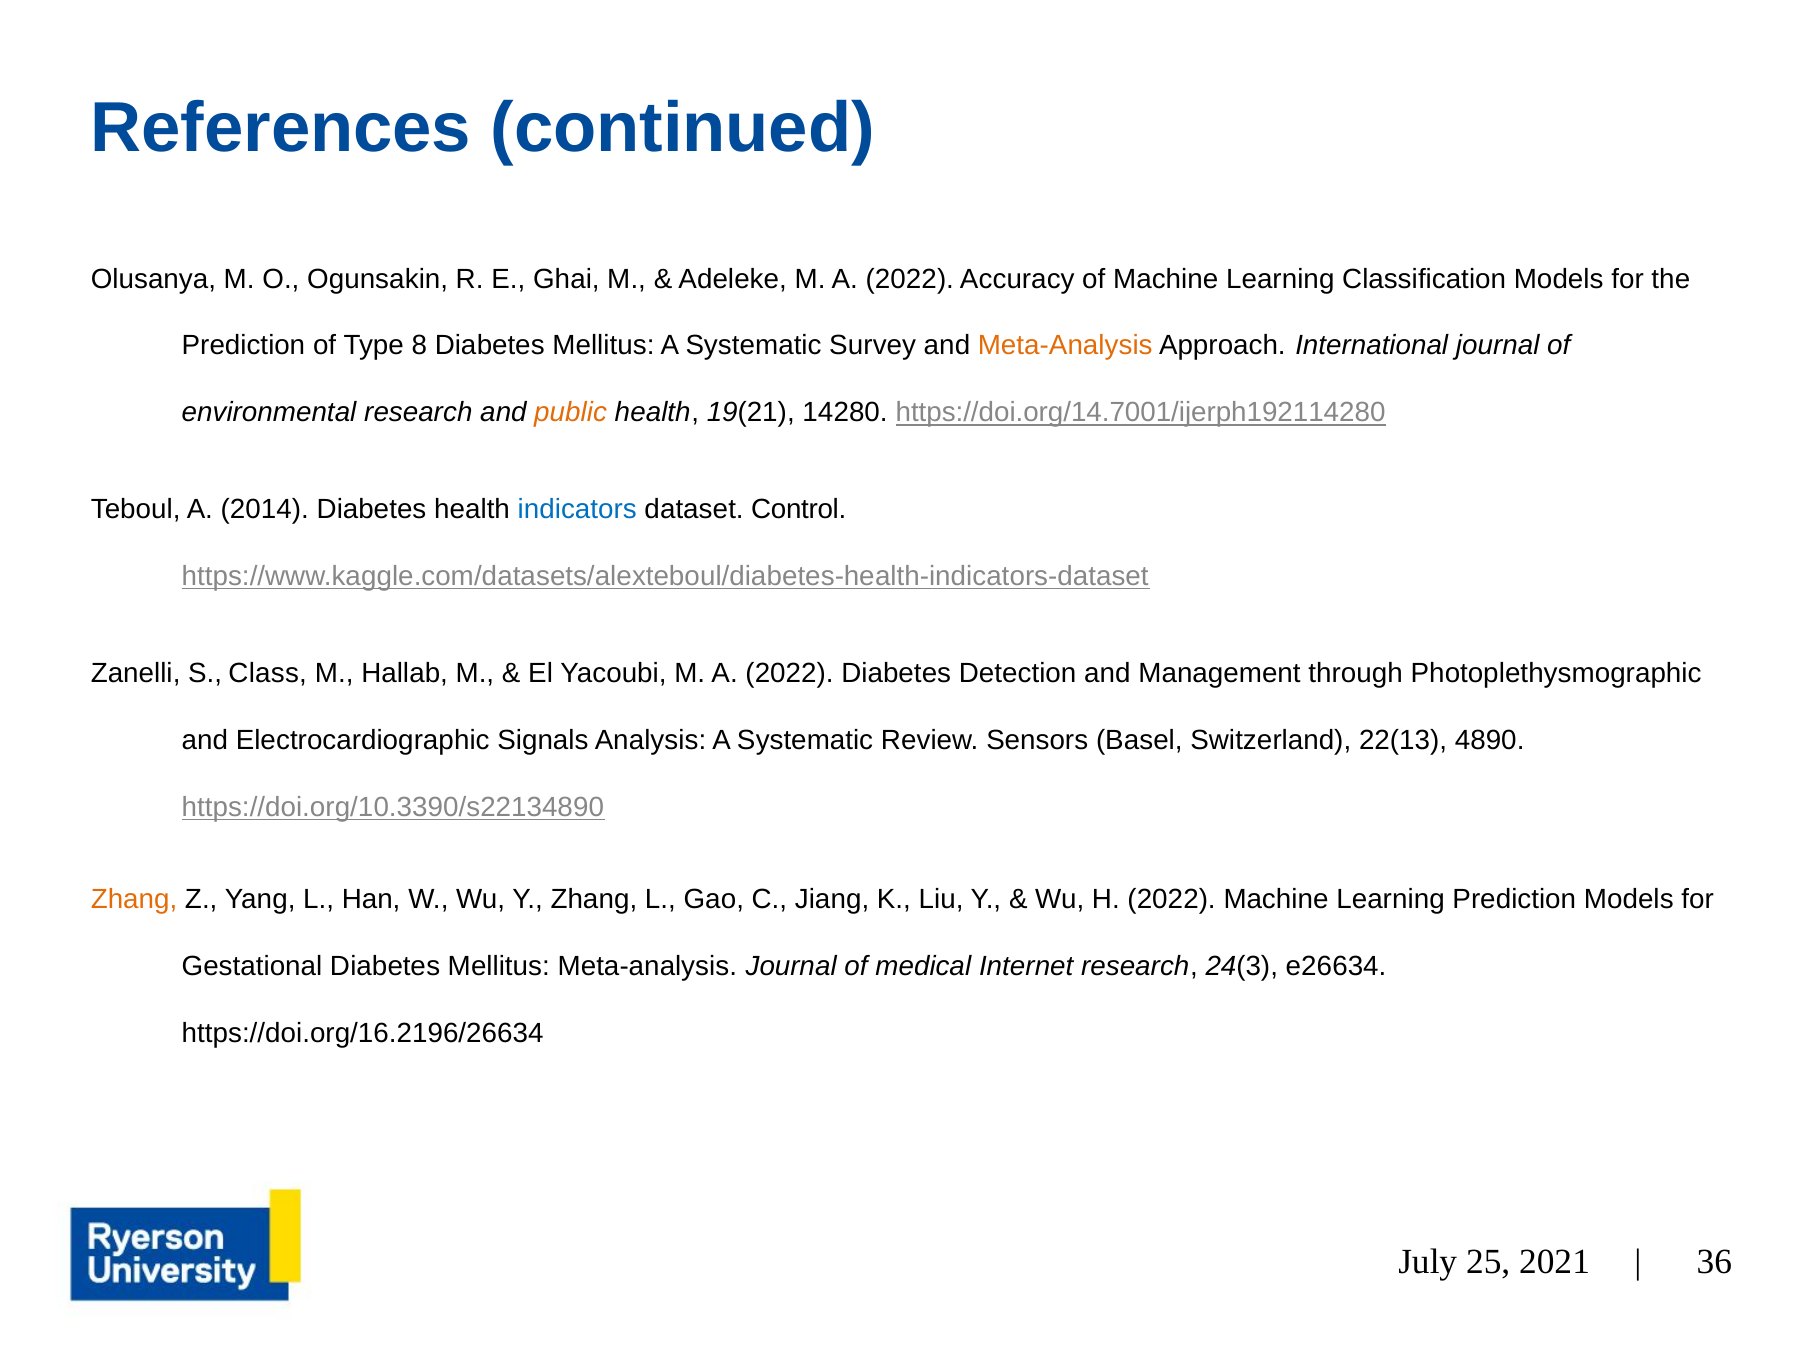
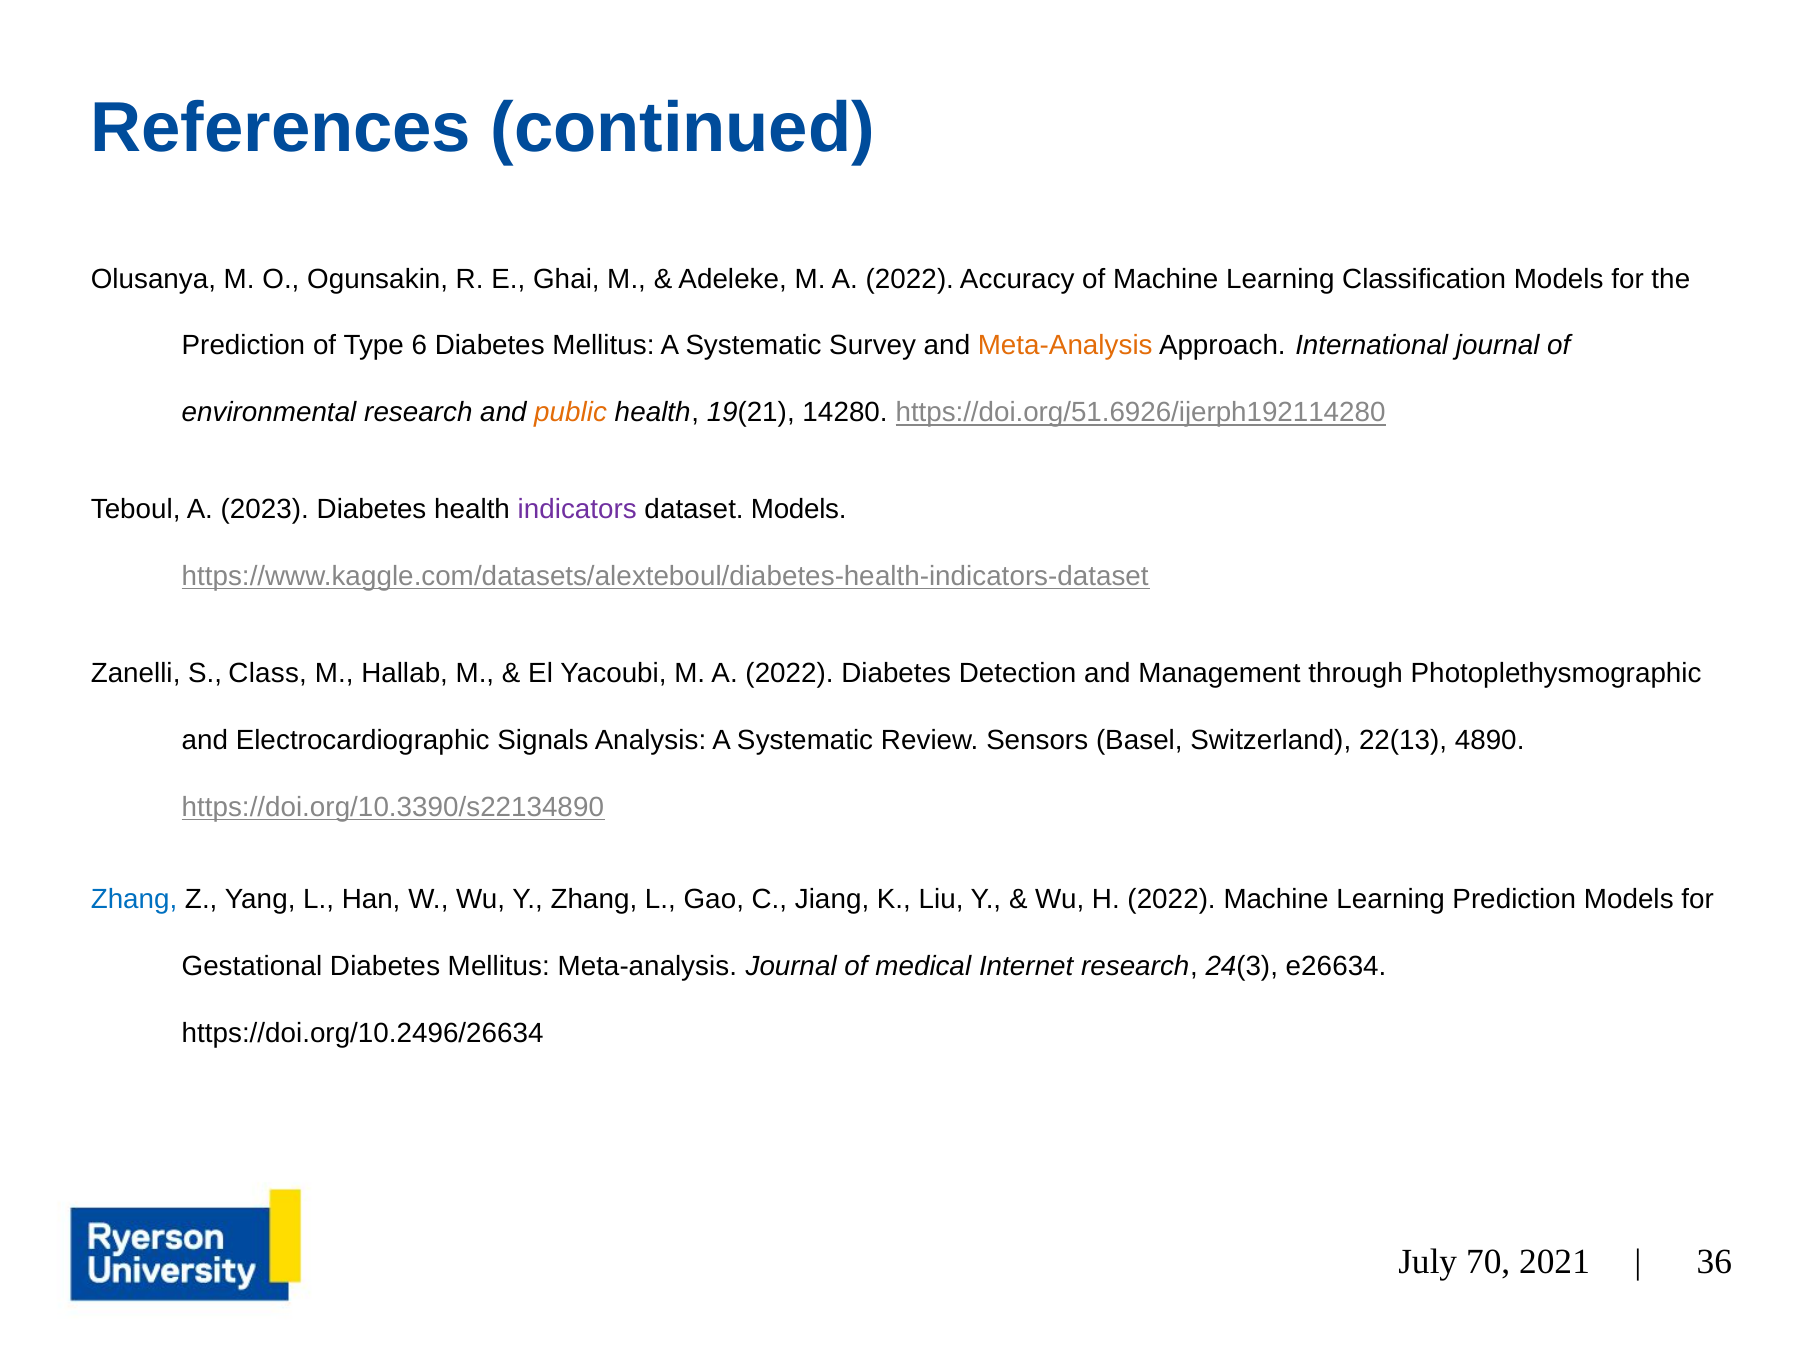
8: 8 -> 6 (419, 346)
https://doi.org/14.7001/ijerph192114280: https://doi.org/14.7001/ijerph192114280 -> https://doi.org/51.6926/ijerph192114280 (1141, 413)
2014: 2014 -> 2023 (265, 510)
indicators colour: blue -> purple (577, 510)
dataset Control: Control -> Models (799, 510)
Zhang colour: orange -> blue (134, 900)
https://doi.org/16.2196/26634: https://doi.org/16.2196/26634 -> https://doi.org/10.2496/26634 (363, 1033)
25: 25 -> 70 (1488, 1263)
